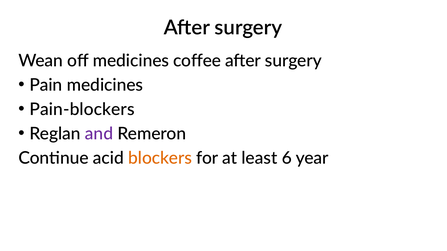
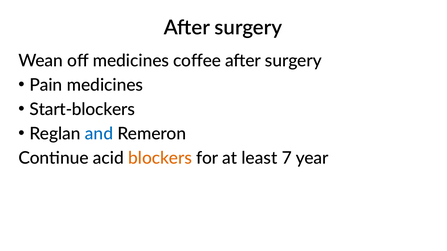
Pain-blockers: Pain-blockers -> Start-blockers (82, 110)
and colour: purple -> blue (99, 134)
6: 6 -> 7 (287, 158)
